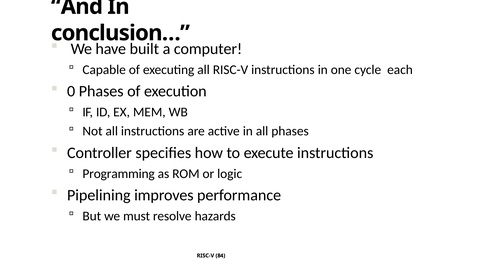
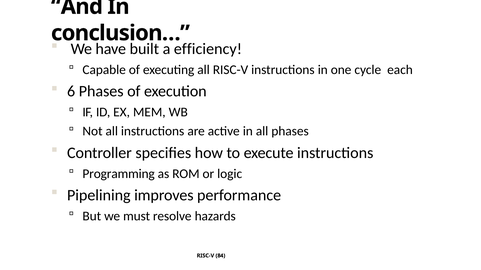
computer: computer -> efficiency (208, 49)
0: 0 -> 6 (71, 91)
